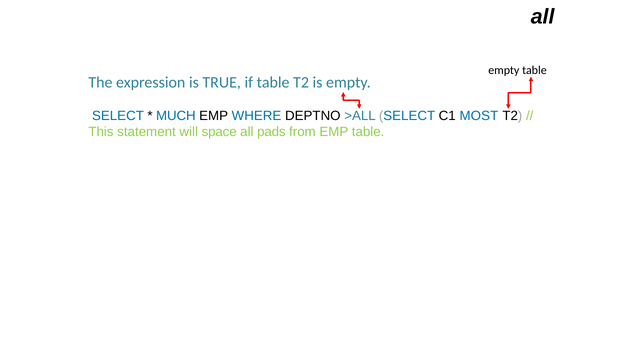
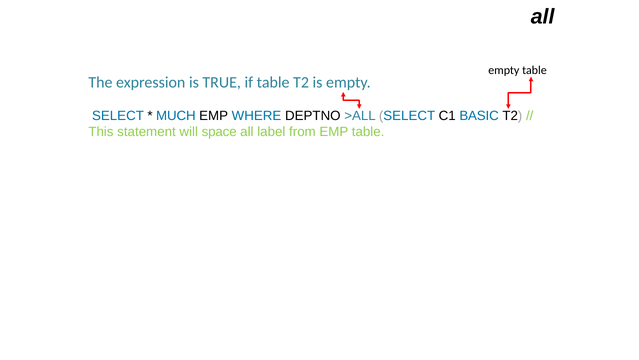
MOST: MOST -> BASIC (479, 116)
pads: pads -> label (271, 132)
